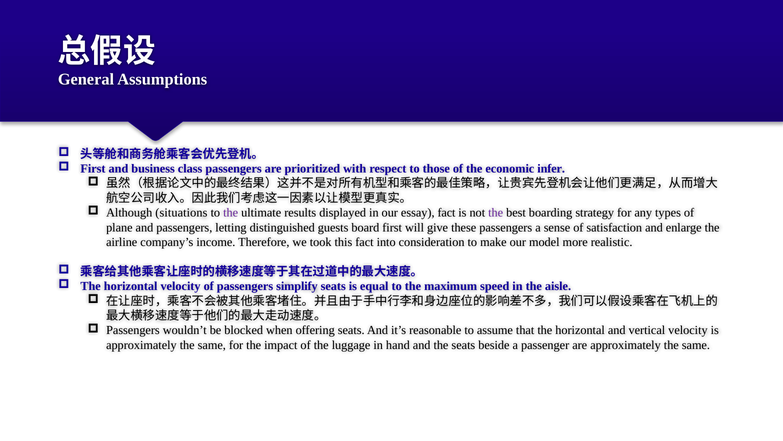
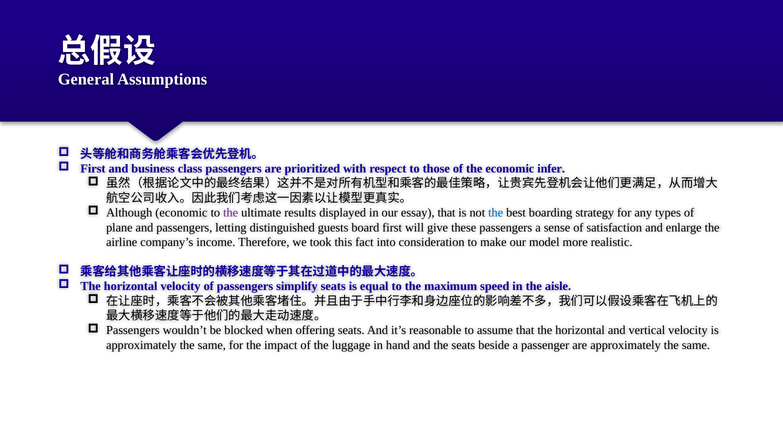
Although situations: situations -> economic (181, 213)
essay fact: fact -> that (446, 213)
the colour: purple -> blue (496, 213)
